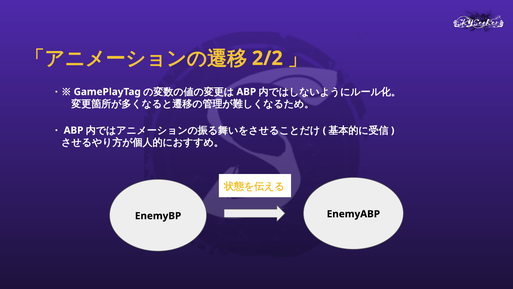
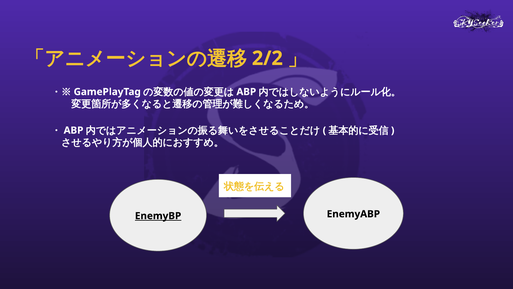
EnemyBP underline: none -> present (158, 216)
